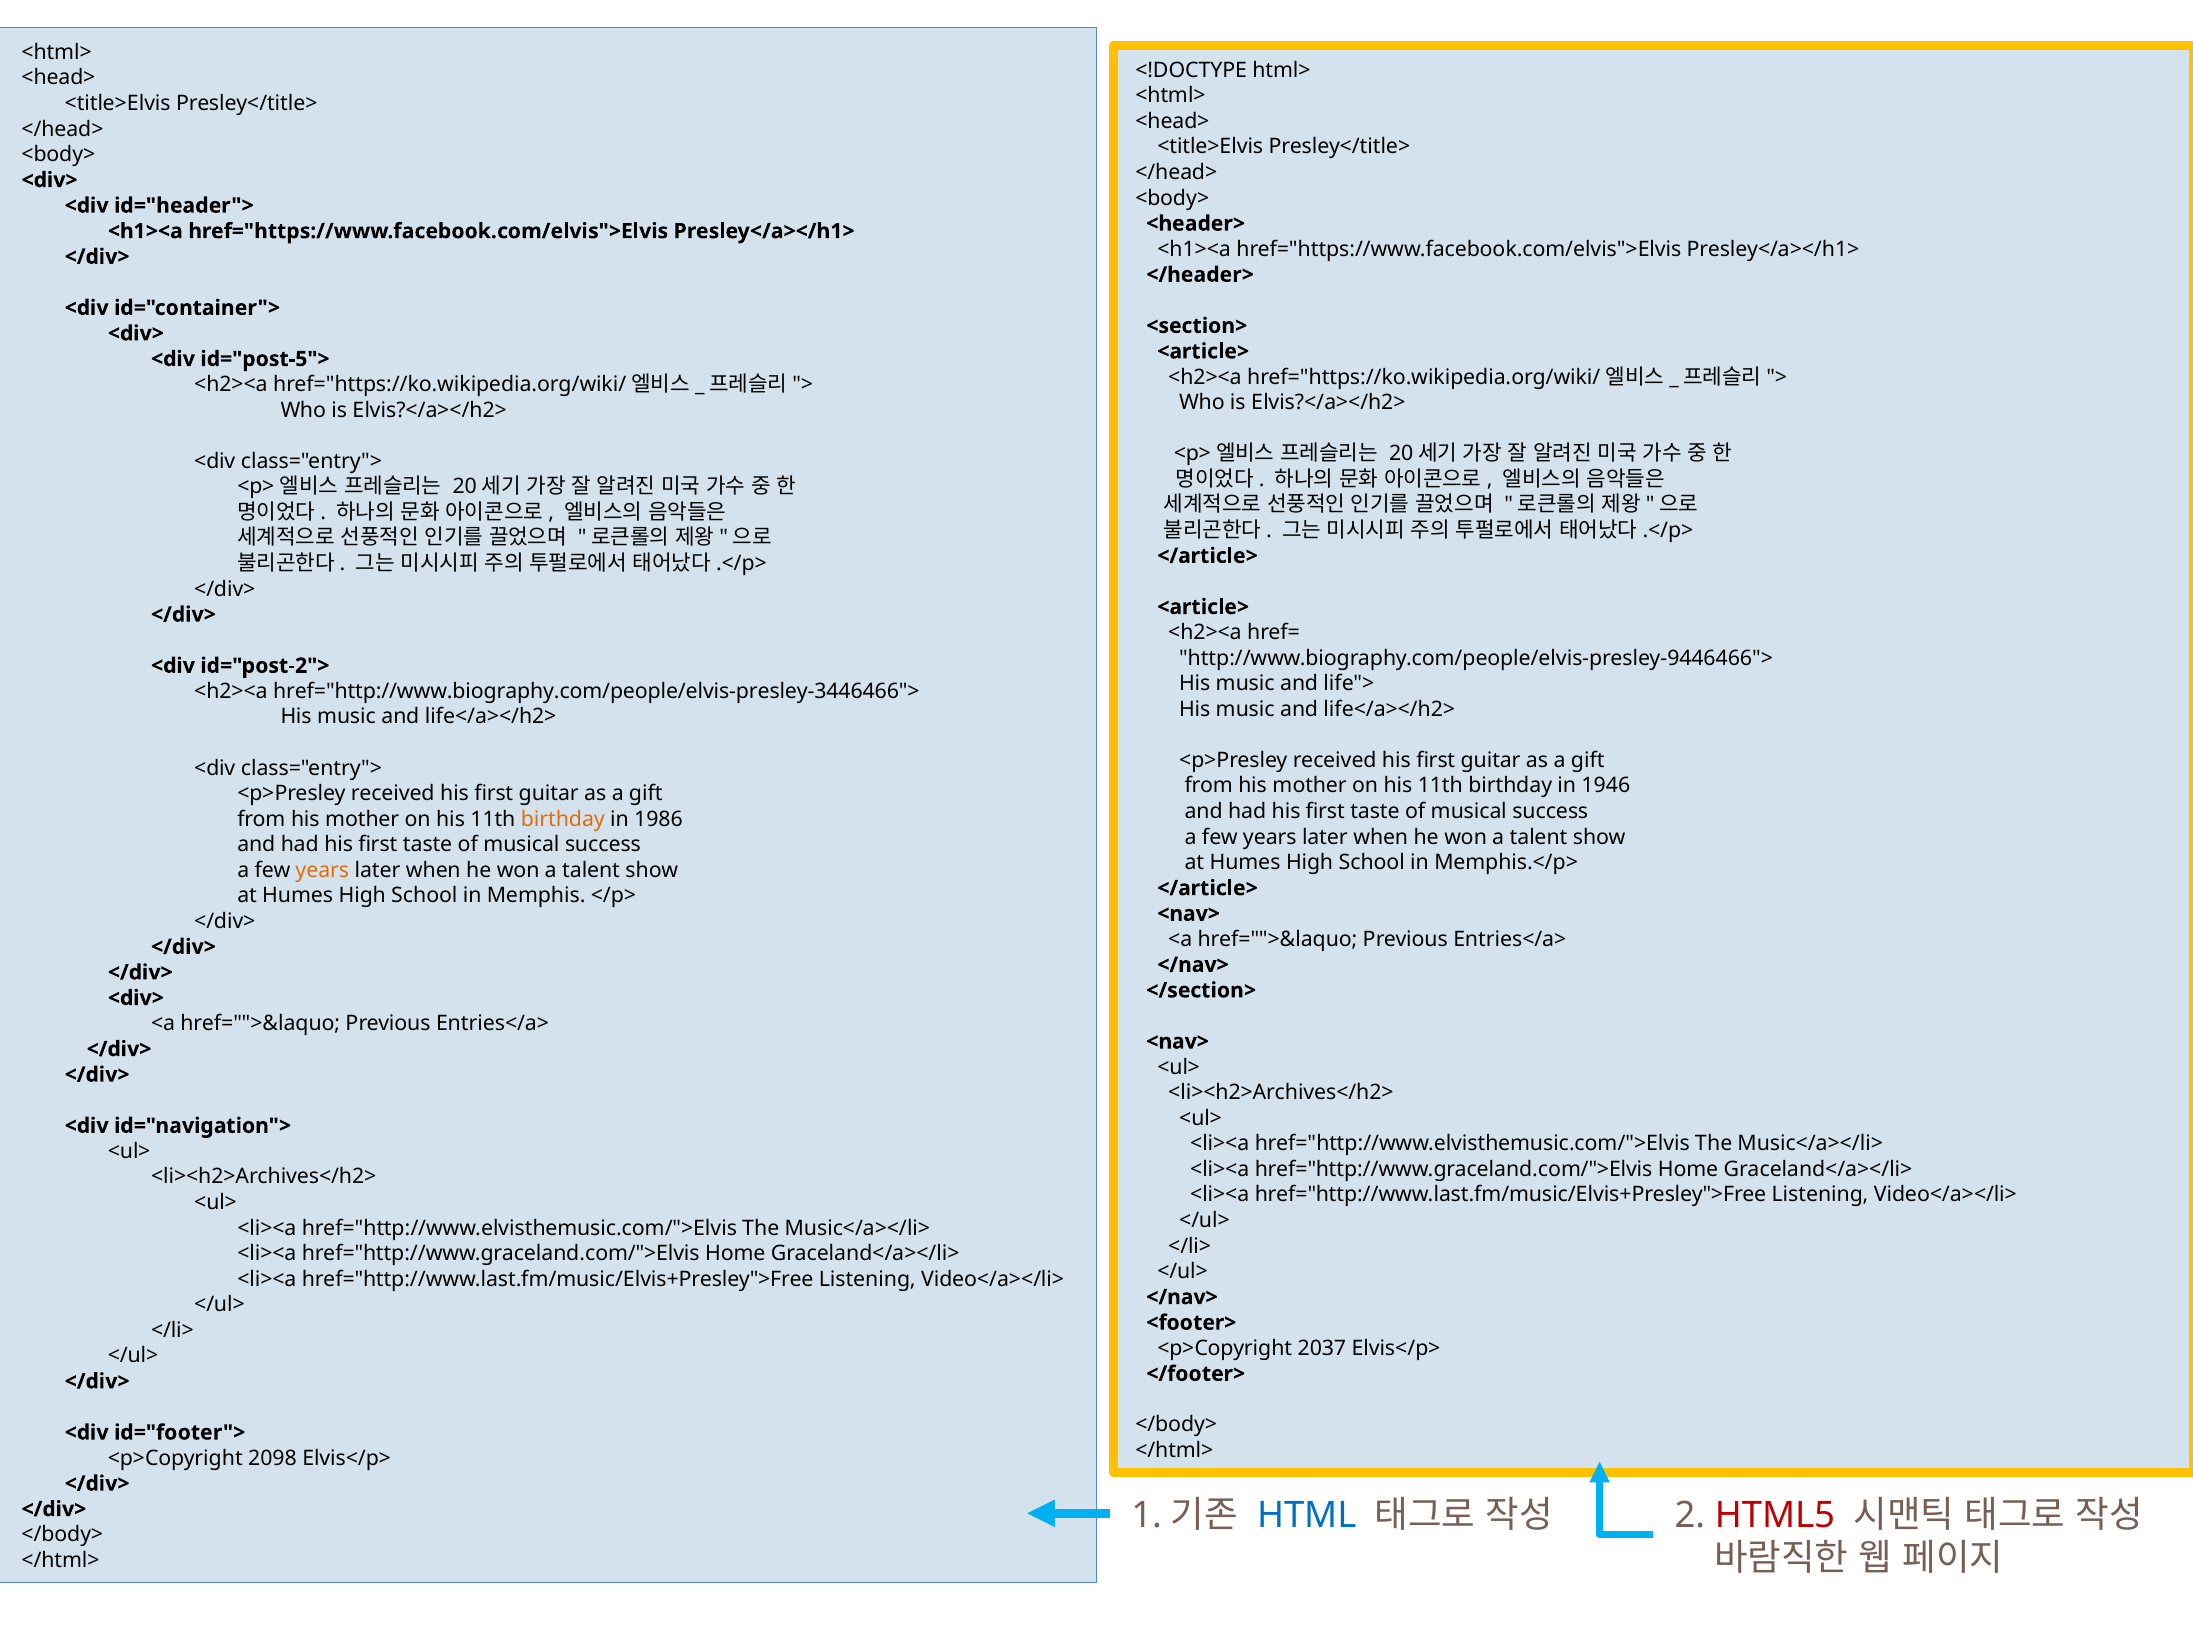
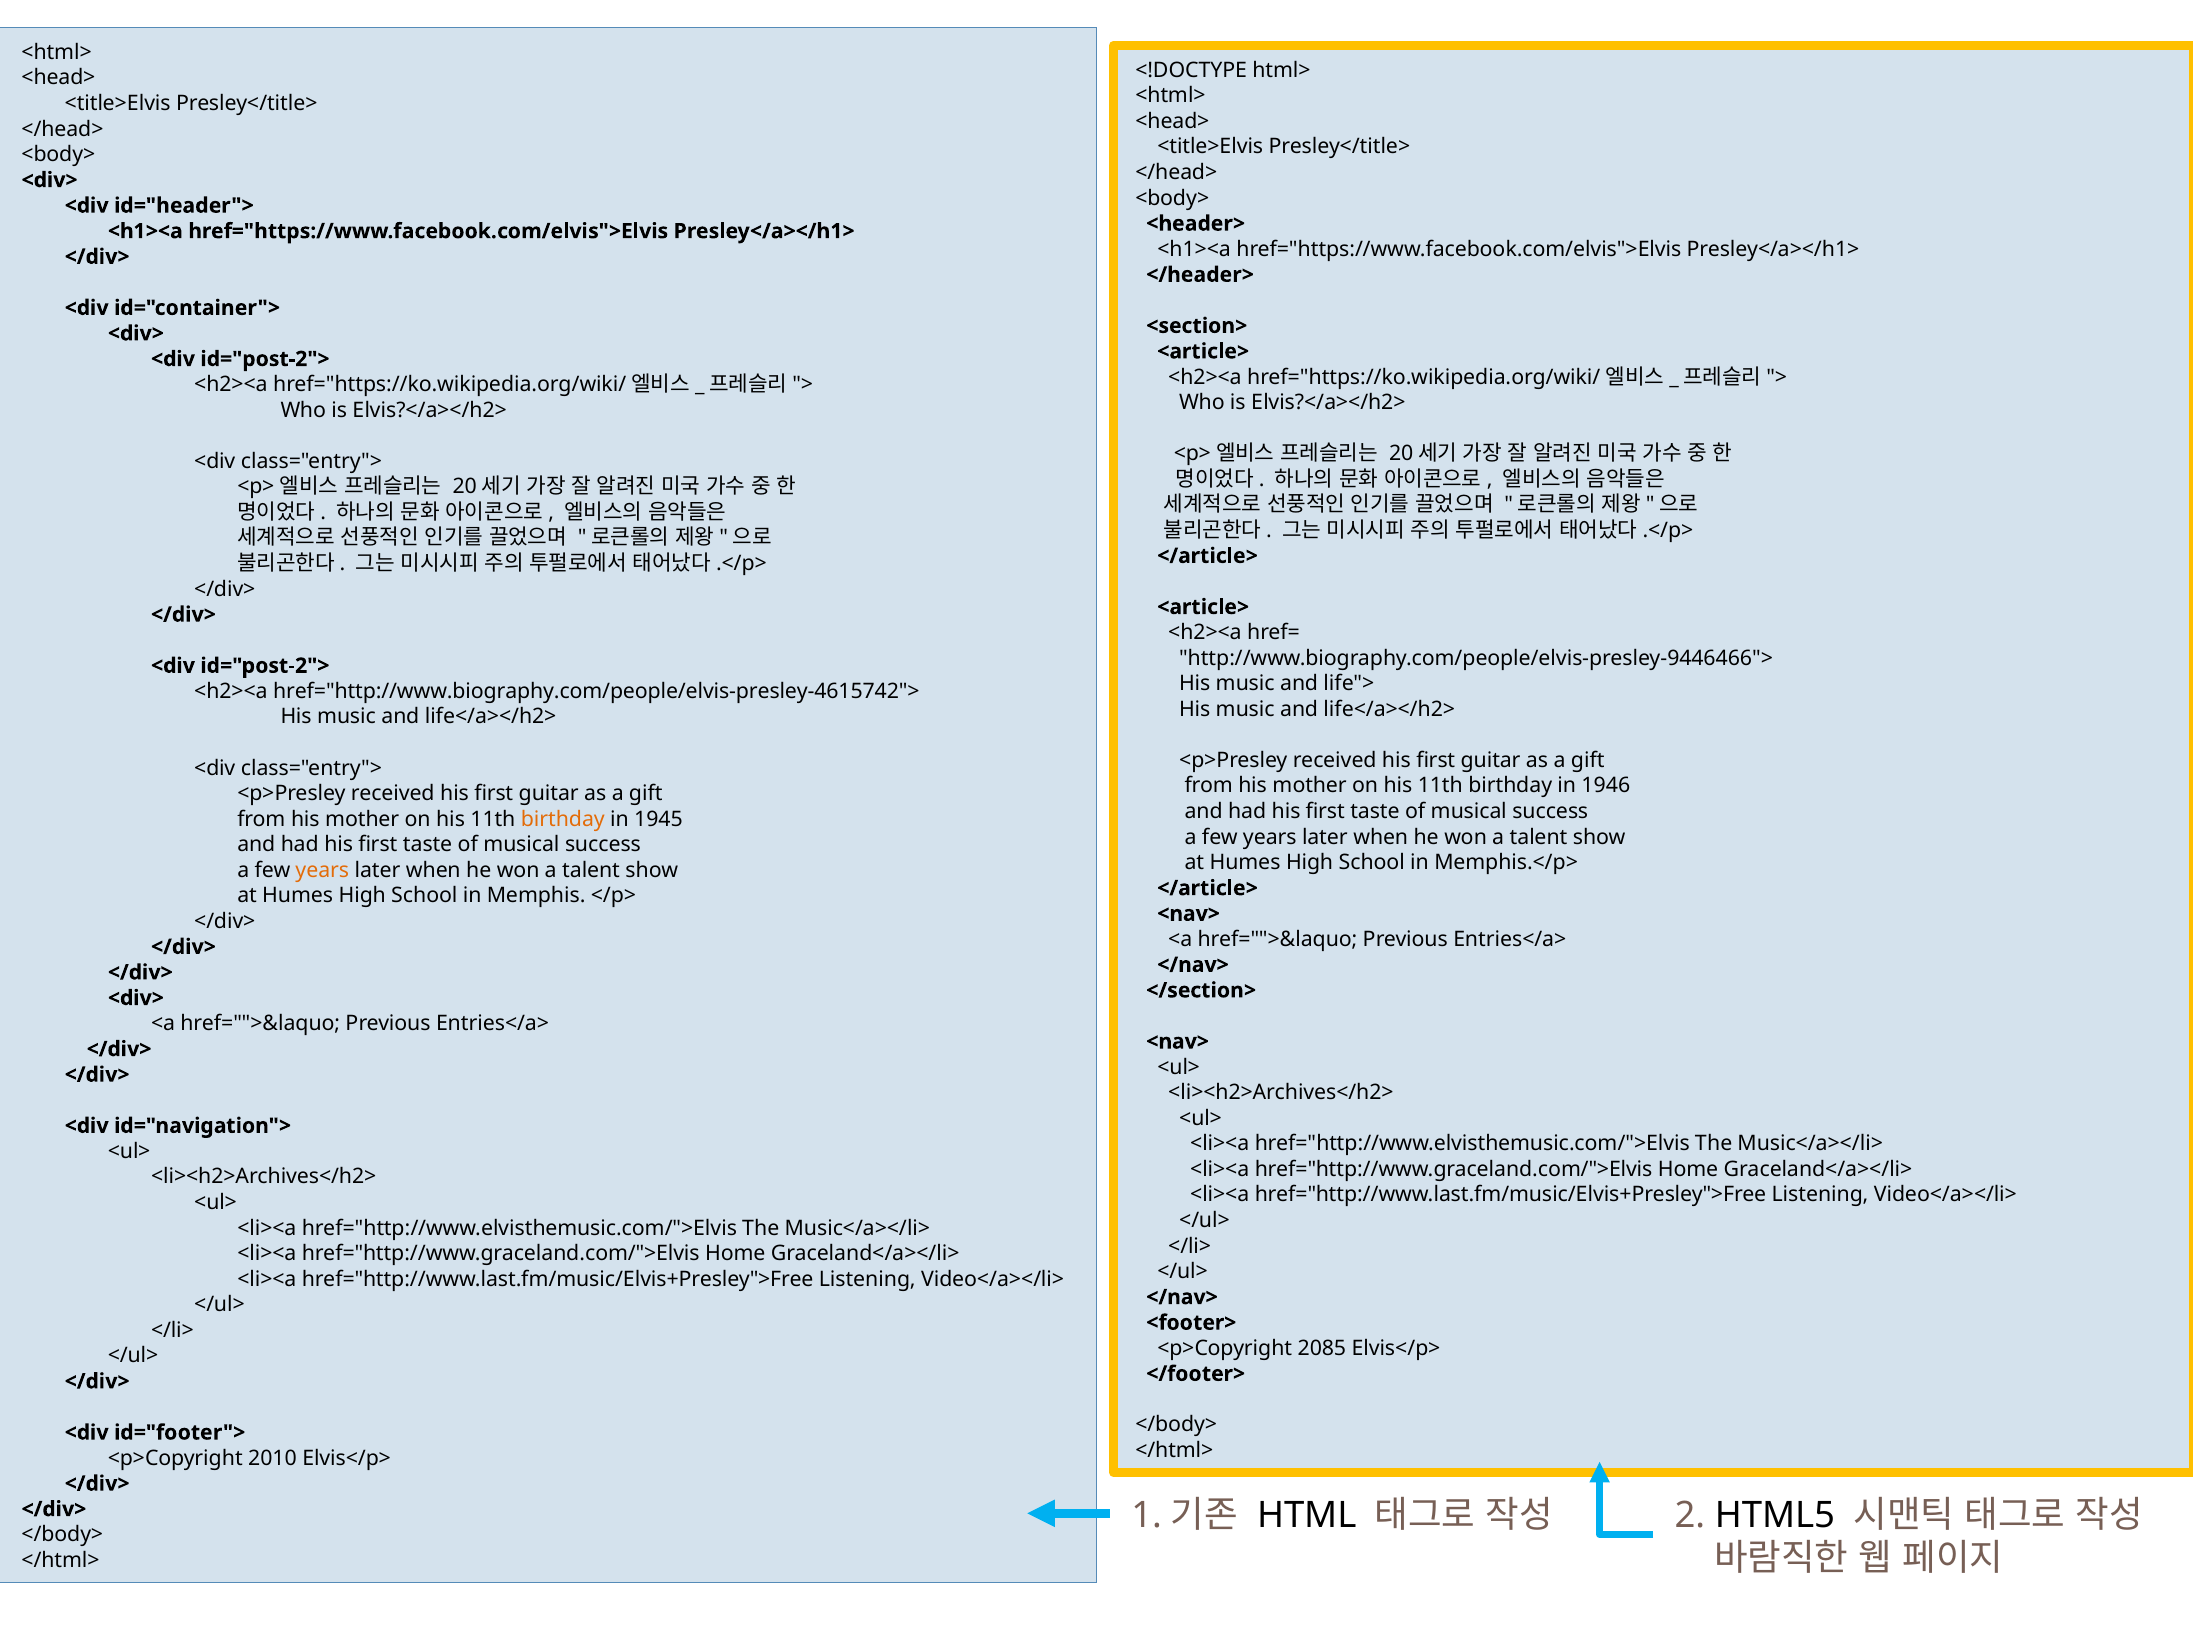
id="post-5">: id="post-5"> -> id="post-2"> (265, 359)
href="http://www.biography.com/people/elvis-presley-3446466">: href="http://www.biography.com/people/elvis-presley-3446466"> -> href="http://www.biography.com/people/elvis-presley-4615742"> (596, 691)
1986: 1986 -> 1945 (658, 819)
2037: 2037 -> 2085 (1322, 1348)
2098: 2098 -> 2010 (272, 1458)
HTML colour: blue -> black (1307, 1516)
HTML5 colour: red -> black (1775, 1515)
